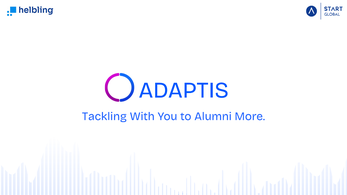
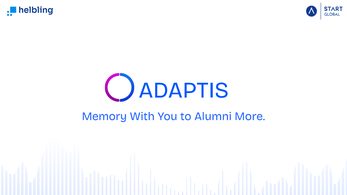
Tackling: Tackling -> Memory (104, 116)
